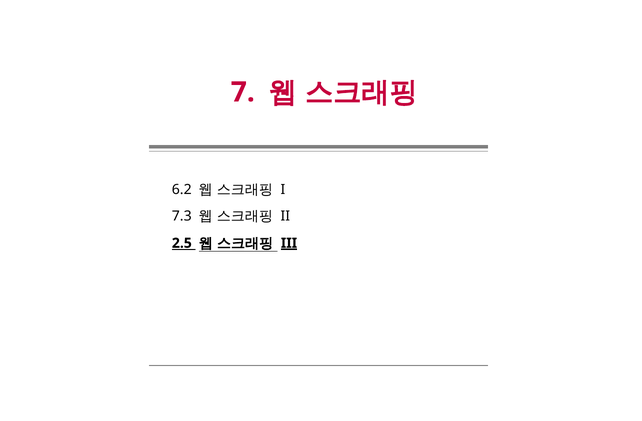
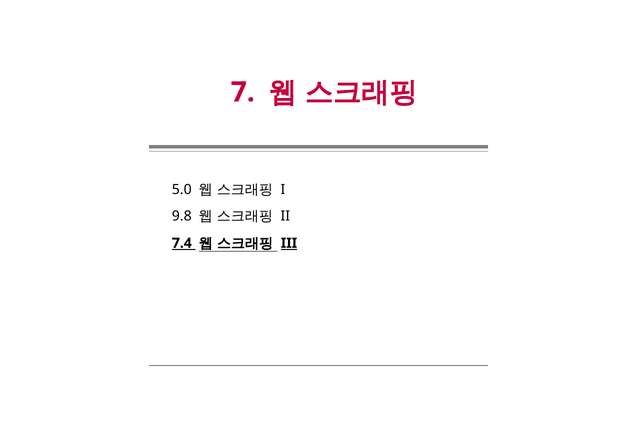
6.2: 6.2 -> 5.0 (182, 190)
7.3: 7.3 -> 9.8 (182, 217)
2.5: 2.5 -> 7.4 (182, 244)
III underline: present -> none (289, 244)
